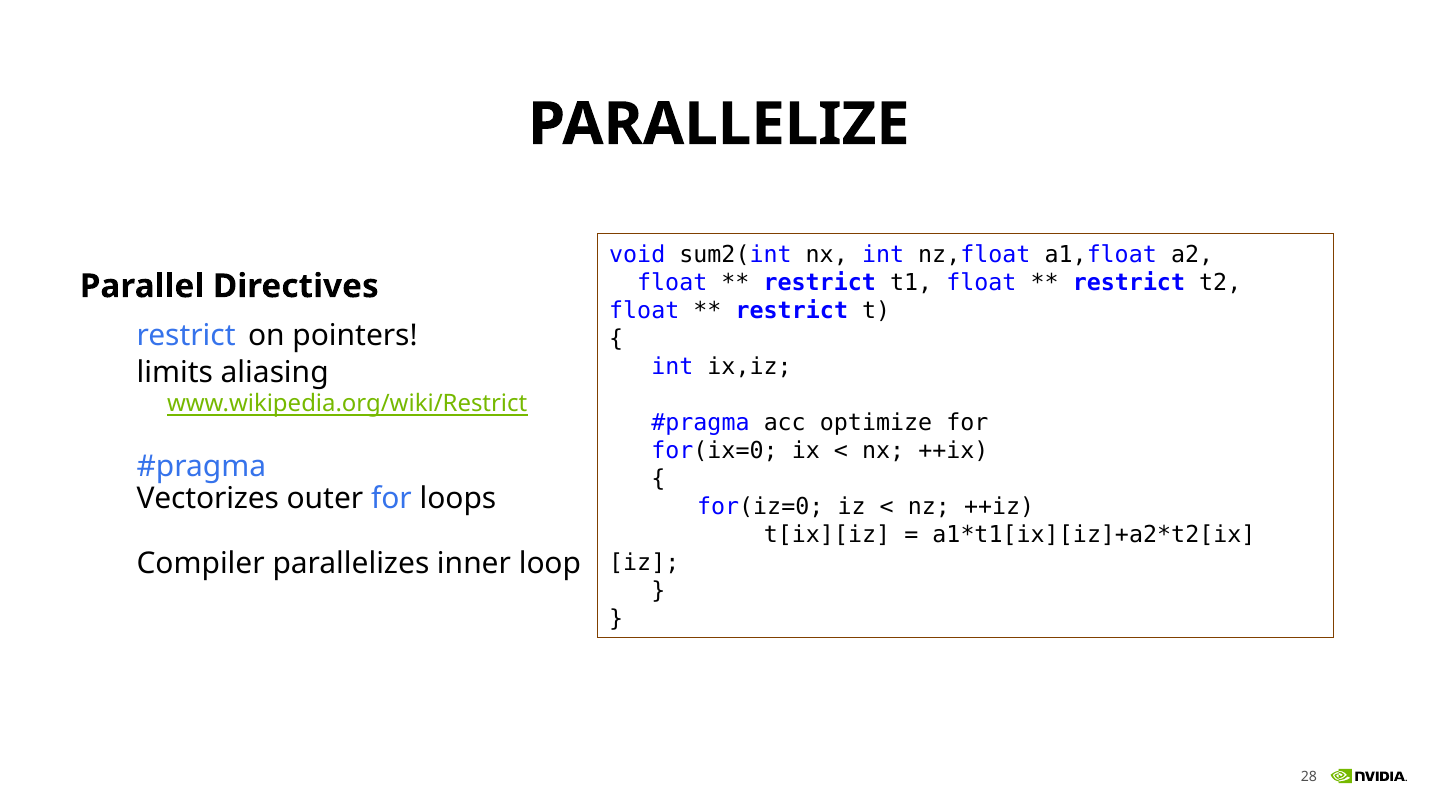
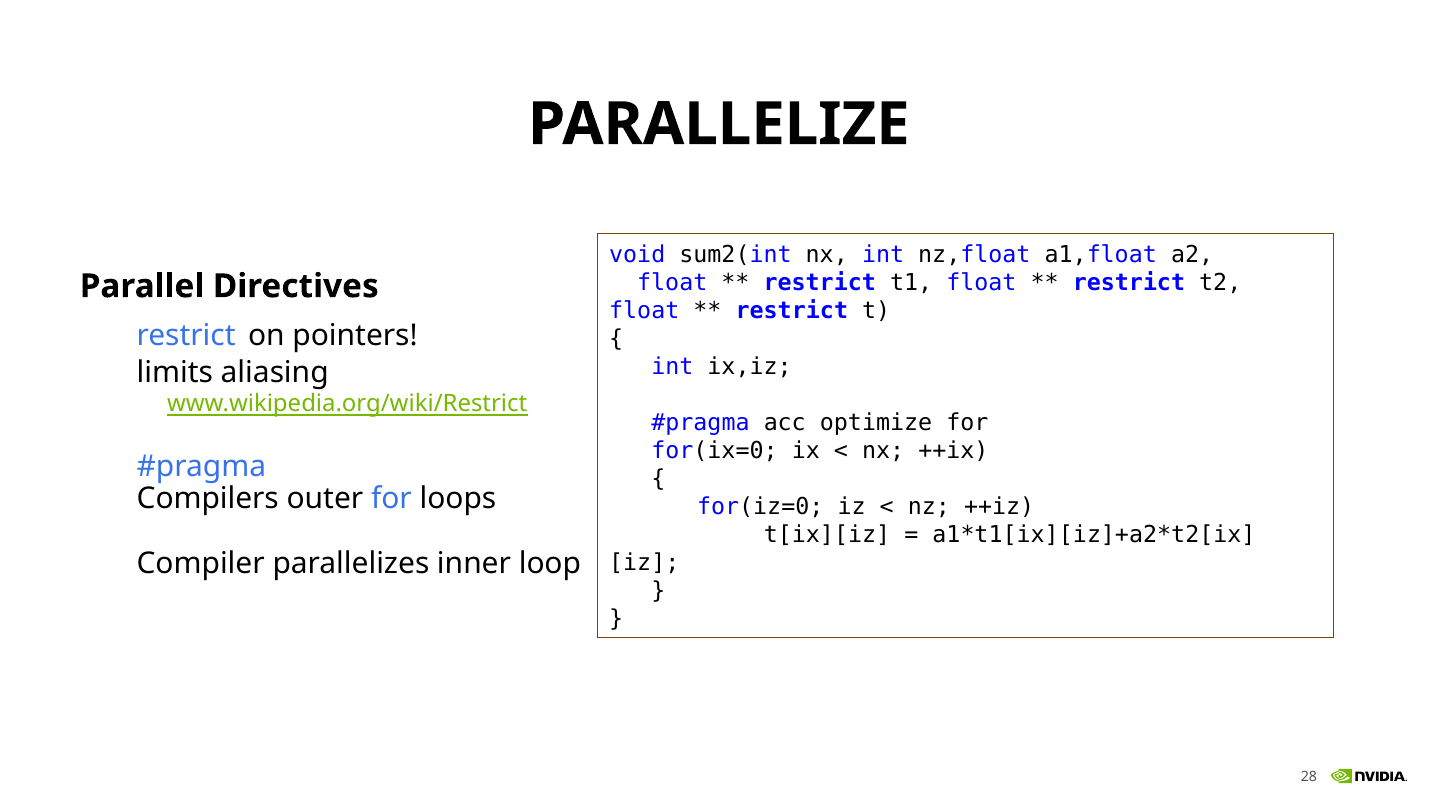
Vectorizes: Vectorizes -> Compilers (208, 498)
